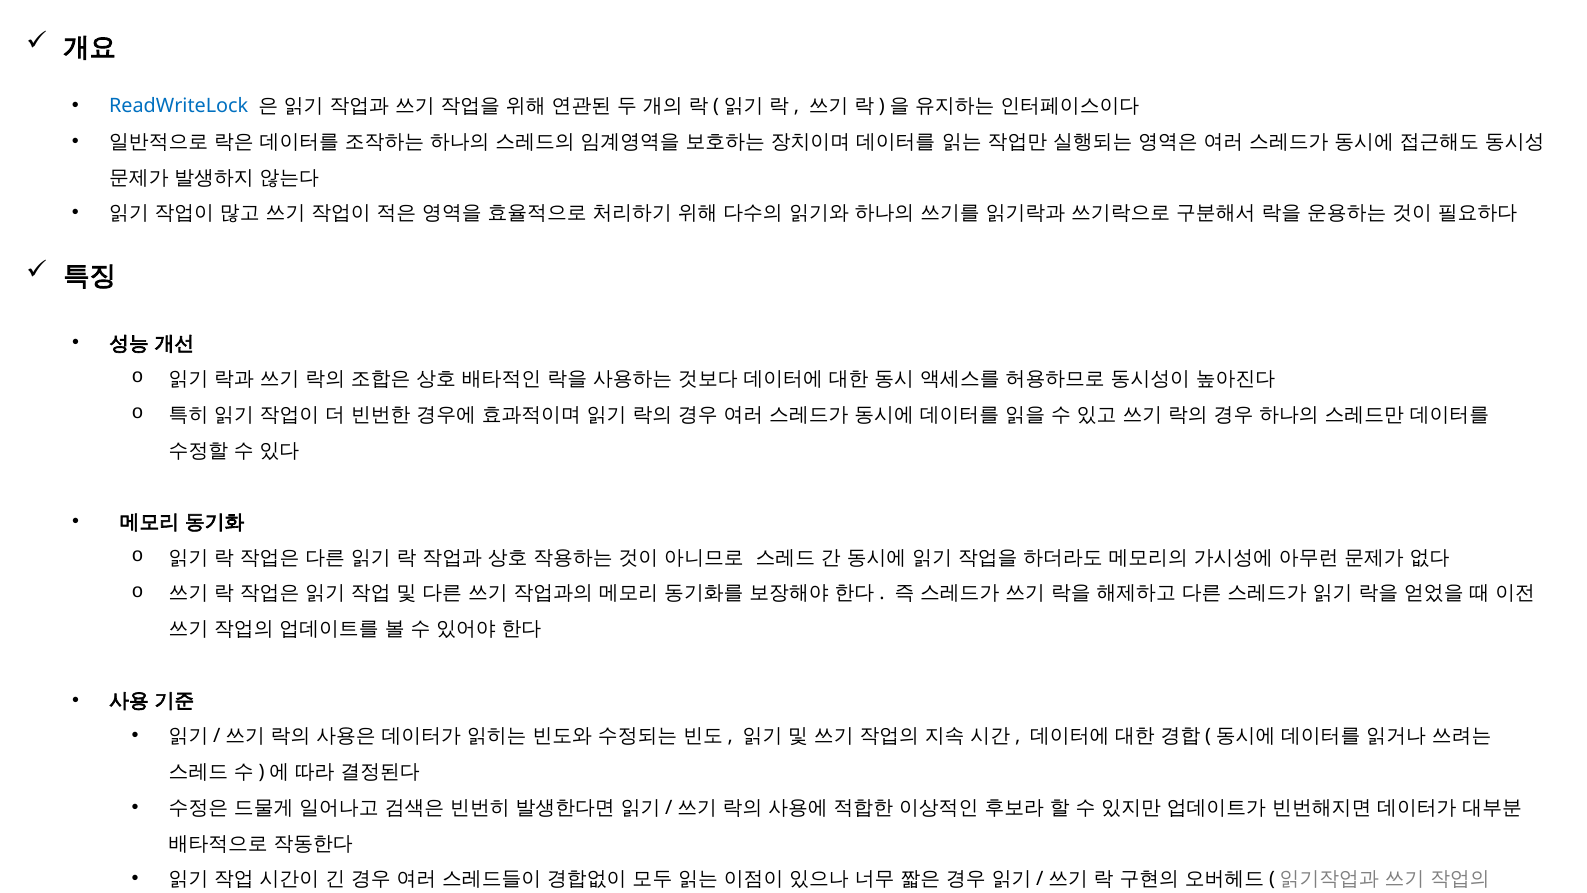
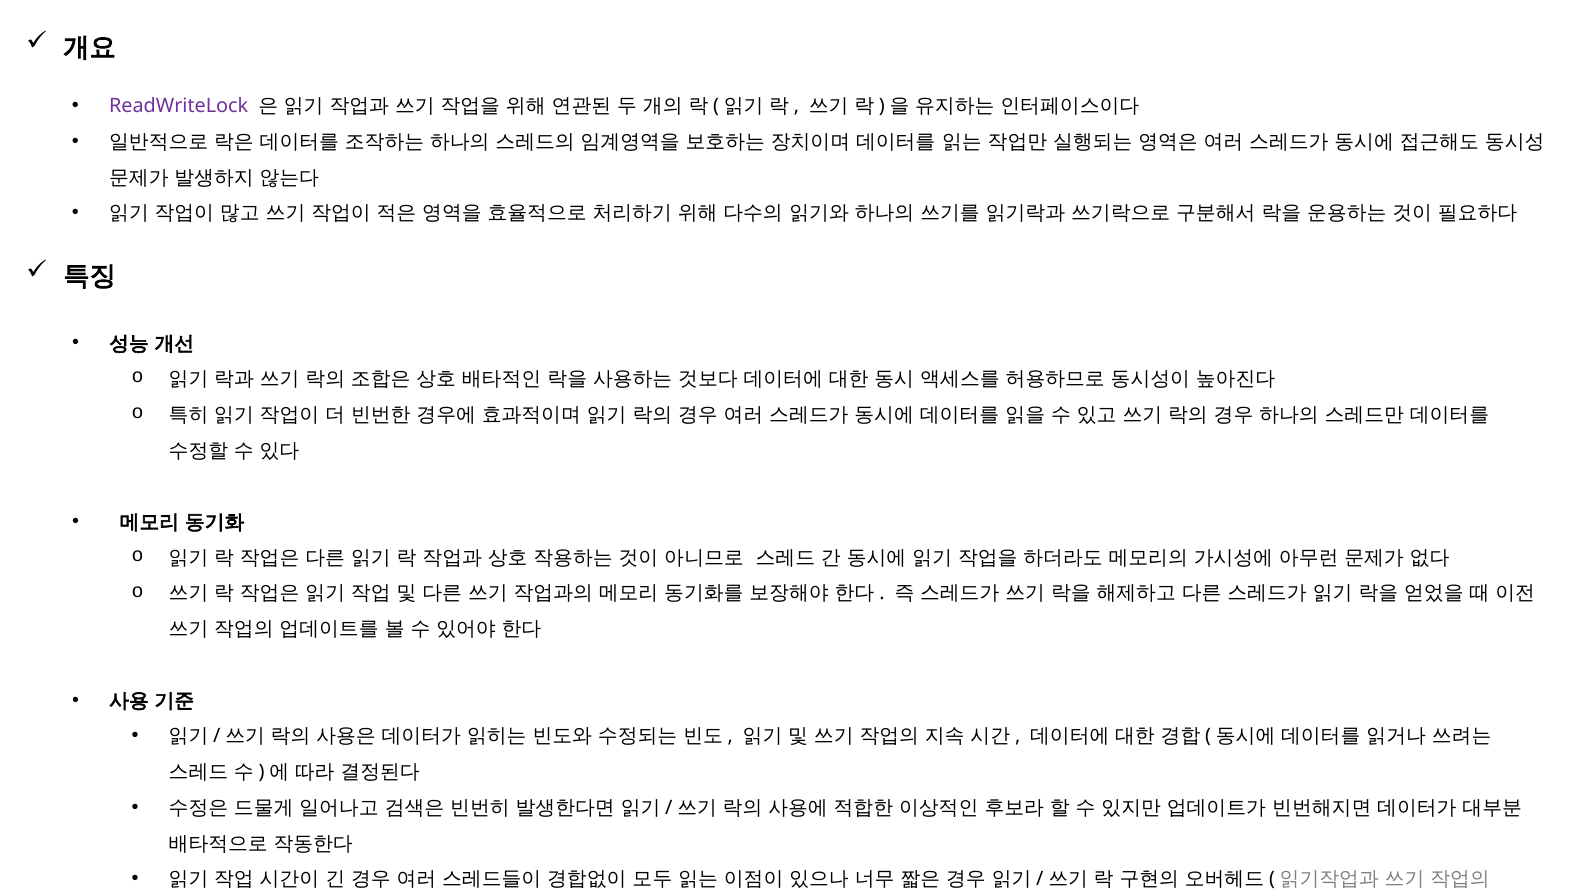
ReadWriteLock colour: blue -> purple (179, 106)
